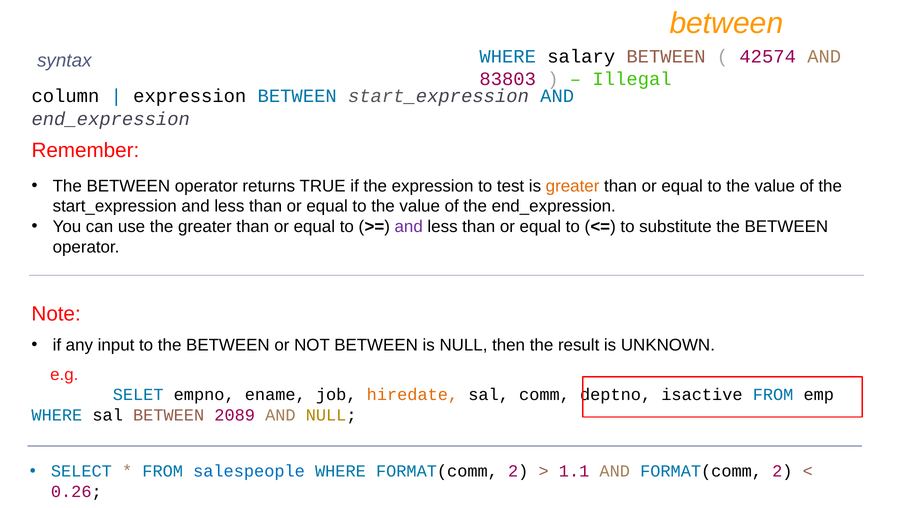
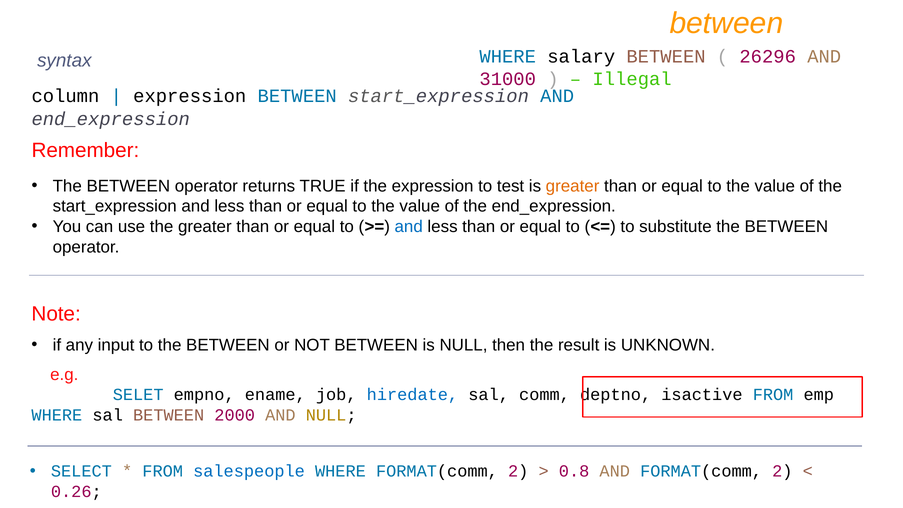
42574: 42574 -> 26296 (768, 56)
83803: 83803 -> 31000 (508, 79)
and colour: purple -> blue (409, 227)
hiredate colour: orange -> blue (412, 395)
2089: 2089 -> 2000 (235, 415)
1.1: 1.1 -> 0.8 (574, 471)
